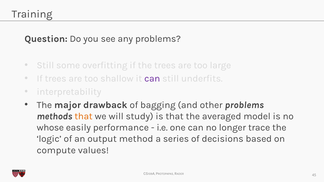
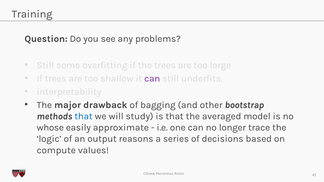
other problems: problems -> bootstrap (244, 105)
that colour: orange -> blue (84, 116)
performance: performance -> approximate (121, 128)
method: method -> reasons (136, 139)
